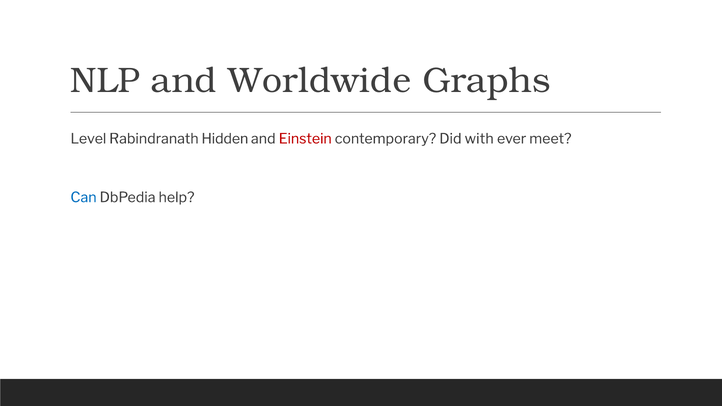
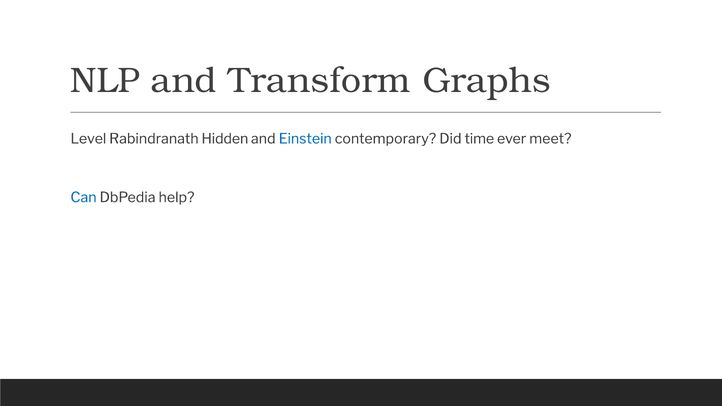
Worldwide: Worldwide -> Transform (319, 81)
Einstein colour: red -> blue (305, 139)
with: with -> time (479, 139)
